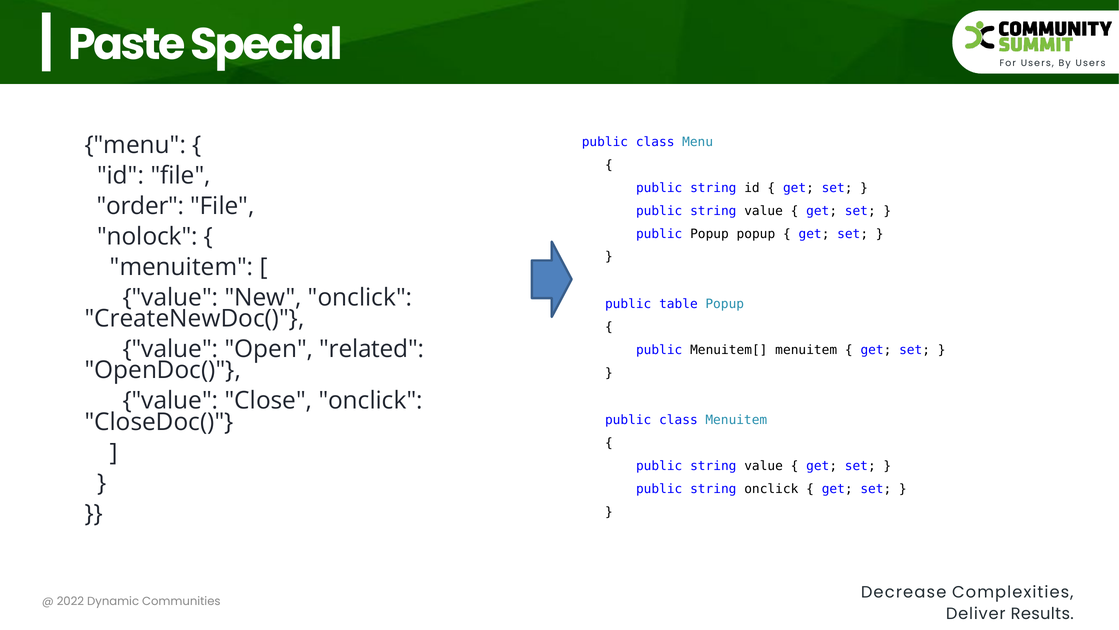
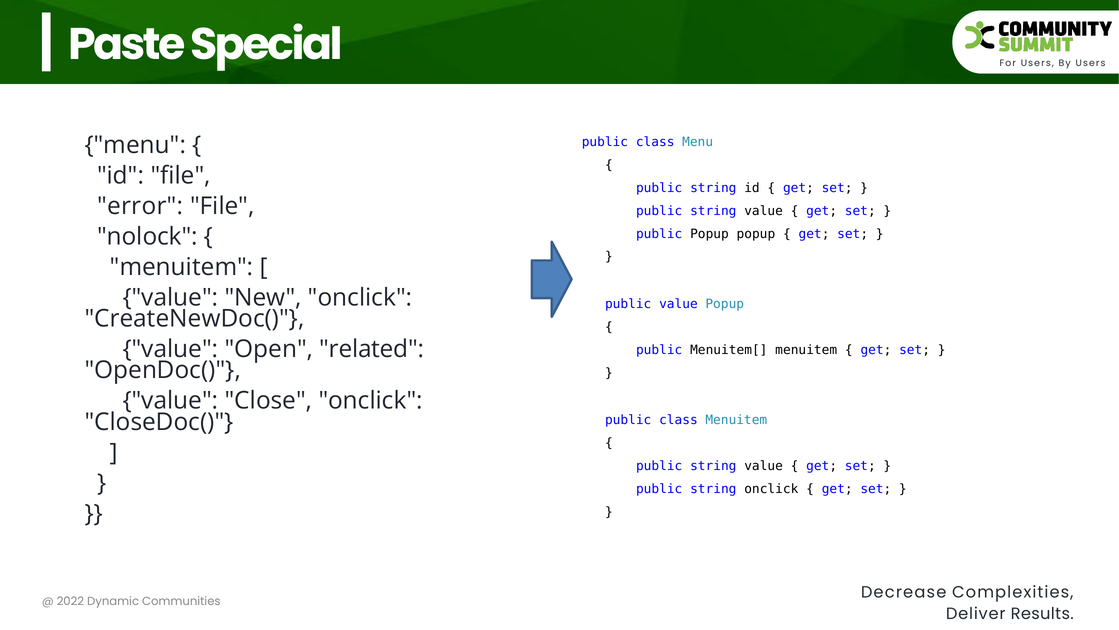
order: order -> error (140, 206)
public table: table -> value (678, 304)
